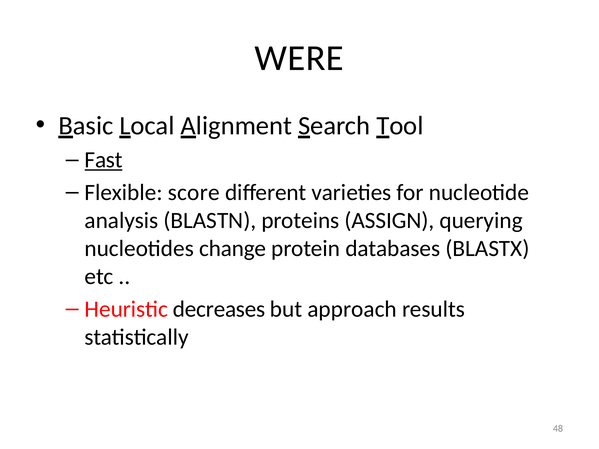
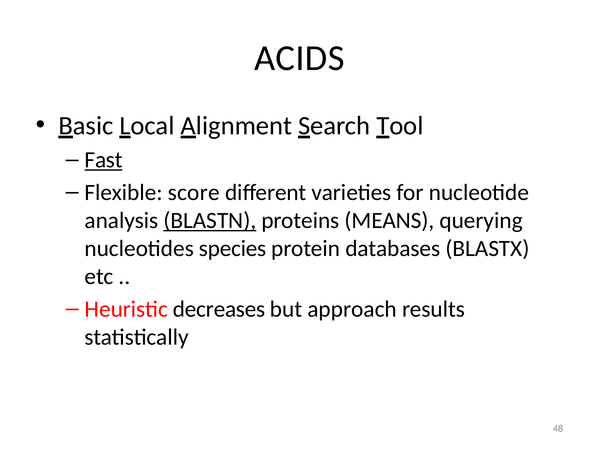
WERE: WERE -> ACIDS (299, 58)
BLASTN underline: none -> present (210, 221)
ASSIGN: ASSIGN -> MEANS (389, 221)
change: change -> species (233, 249)
